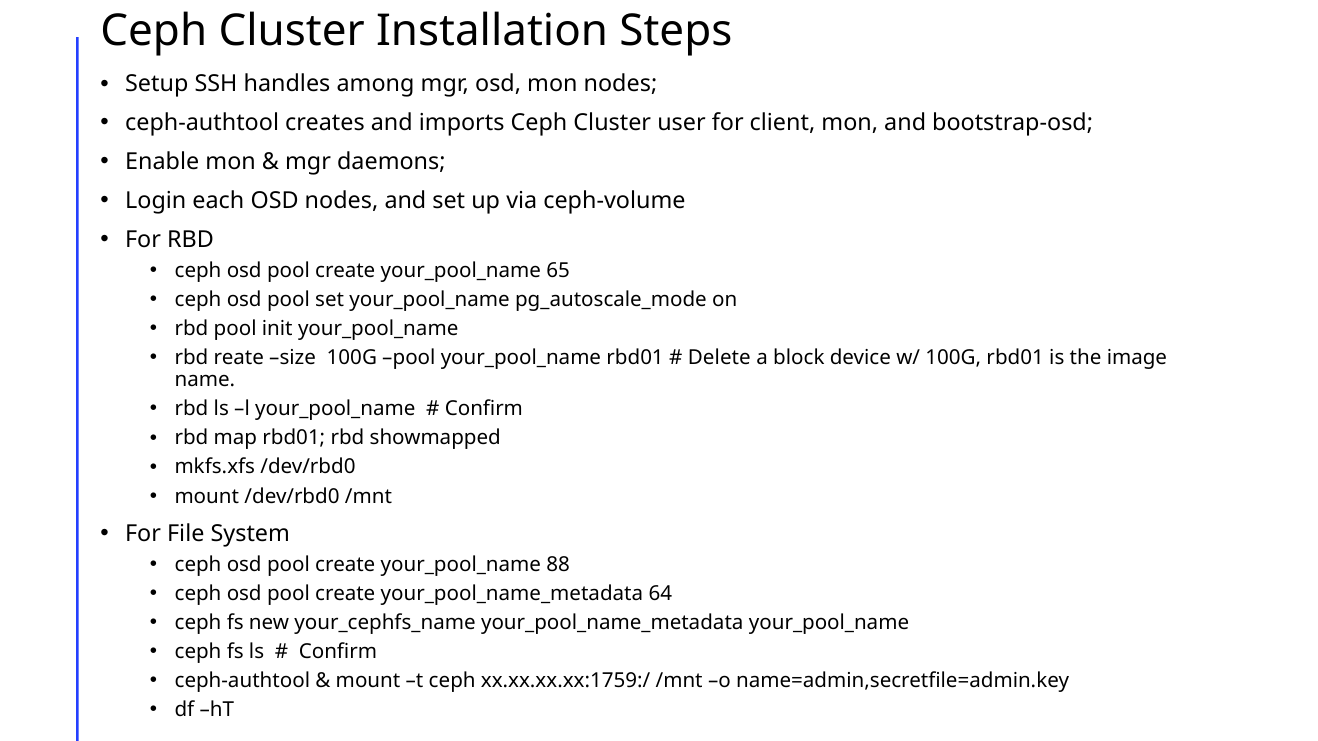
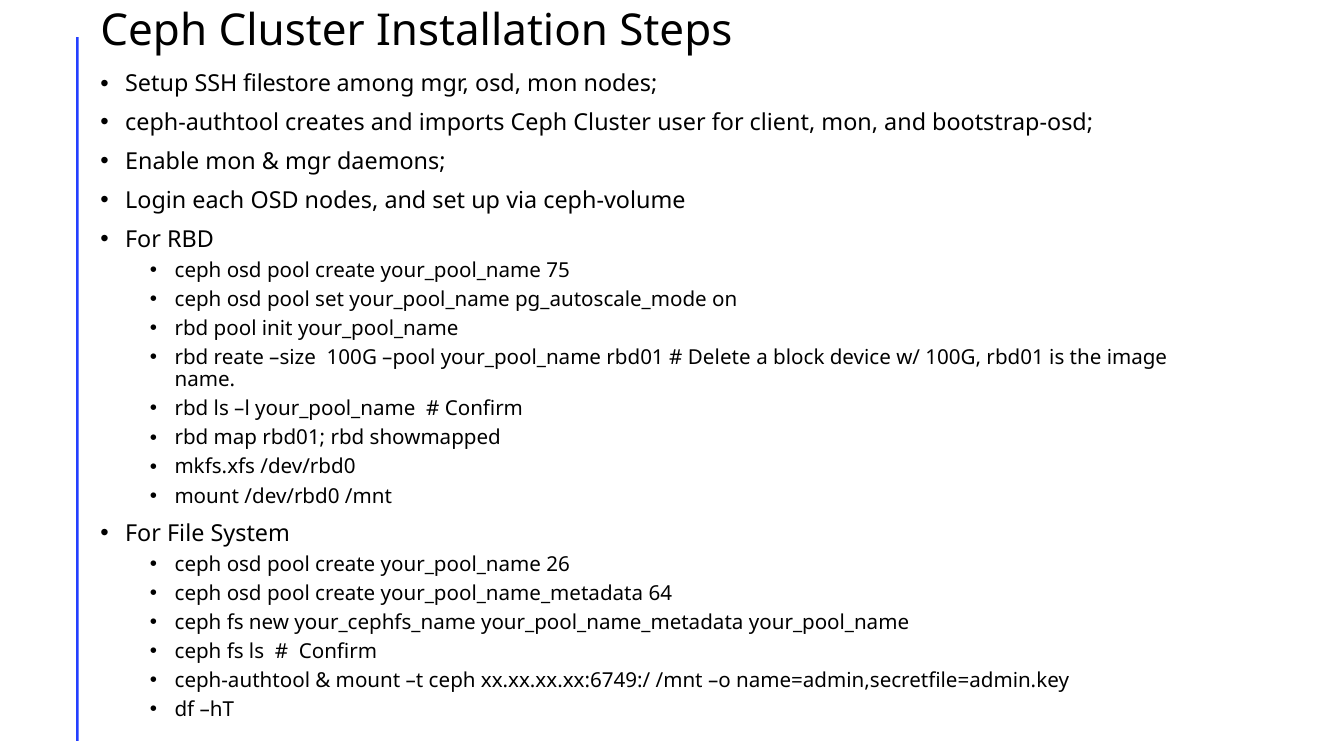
handles: handles -> filestore (287, 84)
65: 65 -> 75 (558, 270)
88: 88 -> 26 (558, 565)
xx.xx.xx.xx:1759:/: xx.xx.xx.xx:1759:/ -> xx.xx.xx.xx:6749:/ (566, 681)
